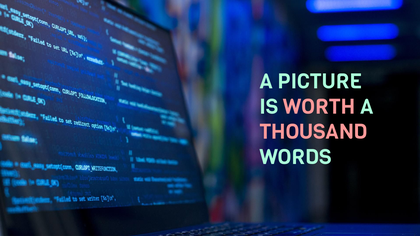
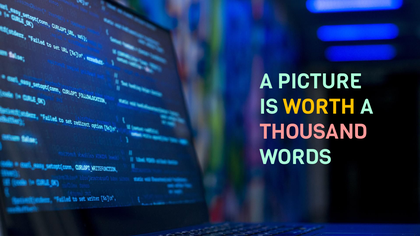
WORTH colour: pink -> yellow (319, 107)
